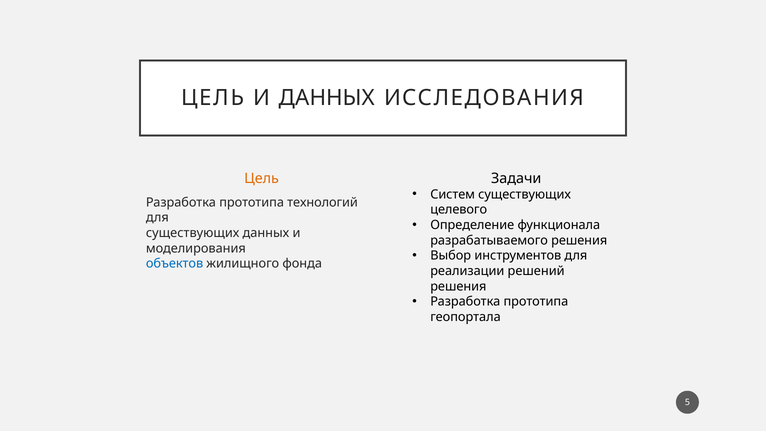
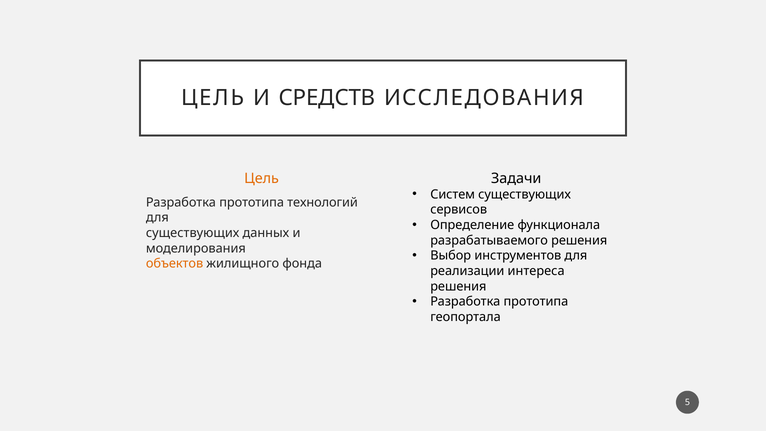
И ДАННЫХ: ДАННЫХ -> СРЕДСТВ (327, 98)
целевого: целевого -> сервисов (459, 210)
объектов colour: blue -> orange (175, 264)
решений: решений -> интереса (536, 271)
